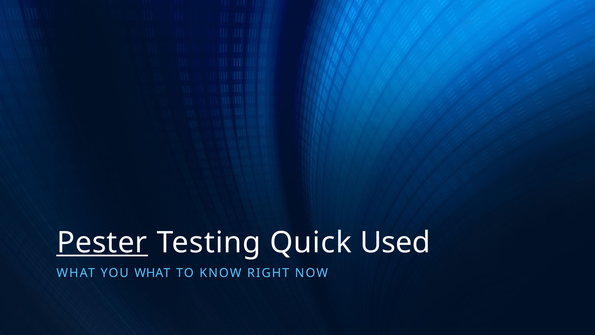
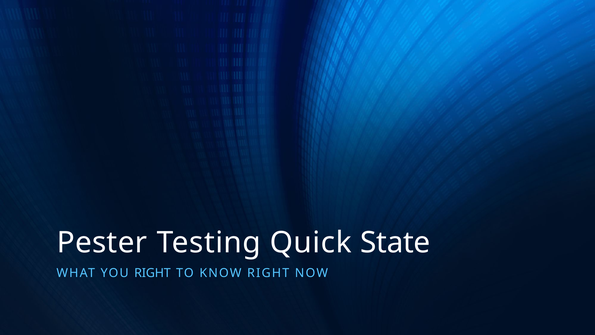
Pester underline: present -> none (102, 243)
Used: Used -> State (395, 243)
YOU WHAT: WHAT -> RIGHT (152, 273)
